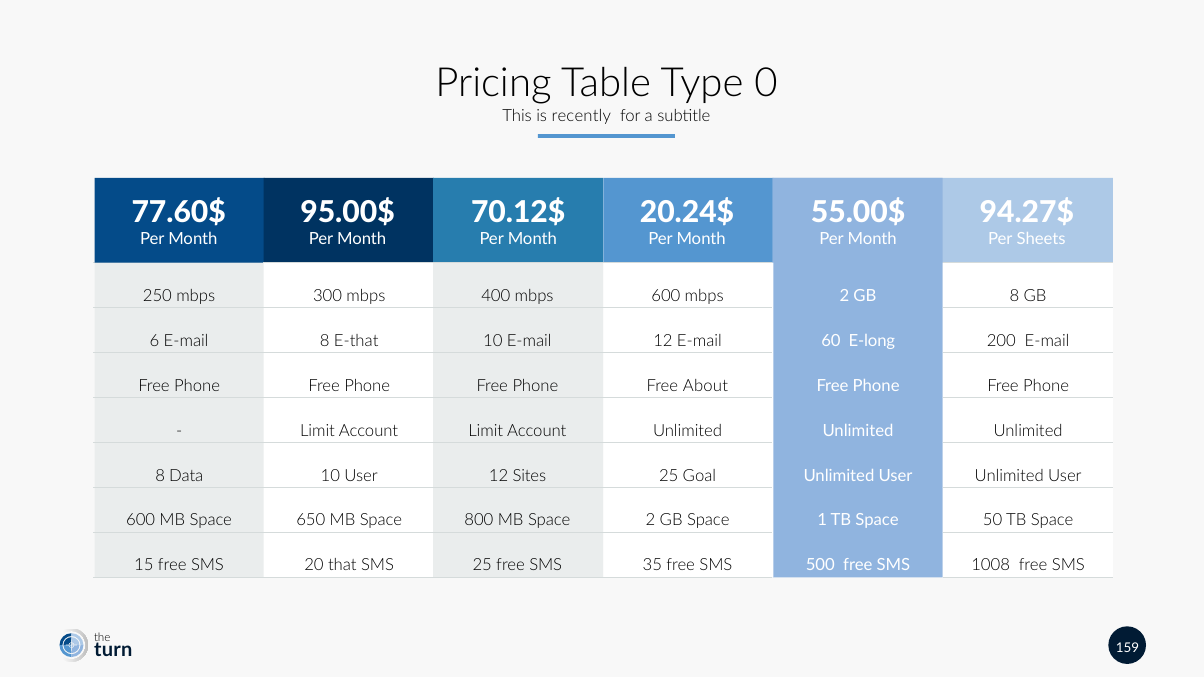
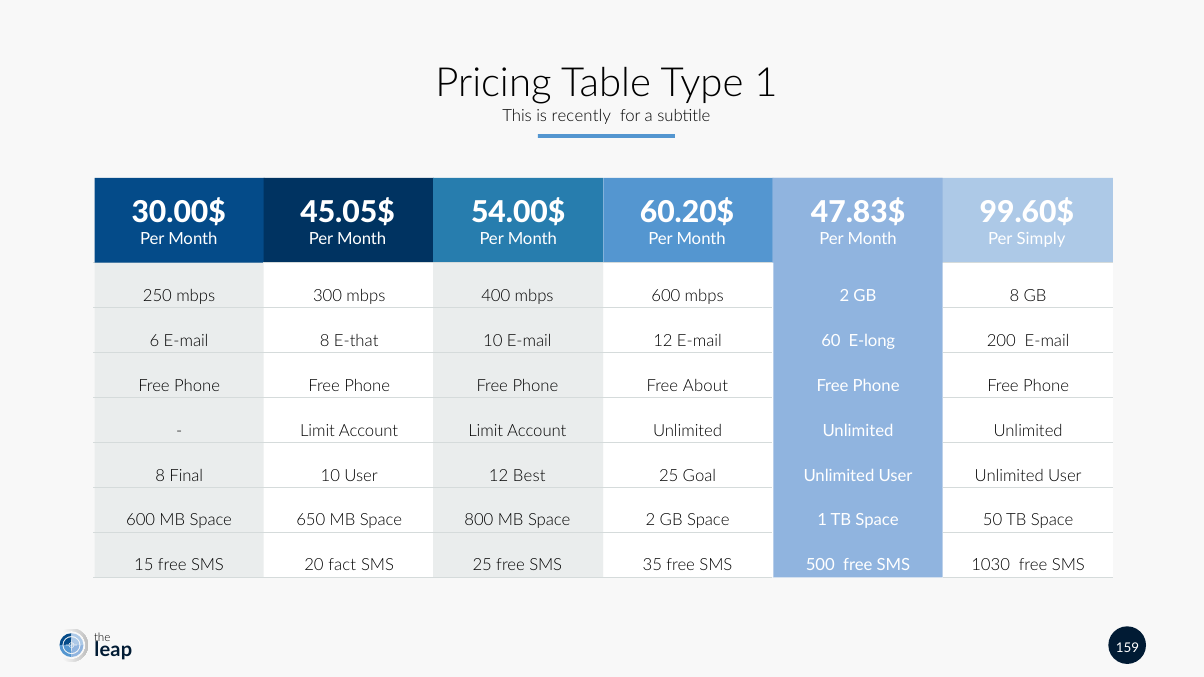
Type 0: 0 -> 1 (766, 83)
77.60$: 77.60$ -> 30.00$ (179, 212)
95.00$: 95.00$ -> 45.05$ (348, 212)
70.12$: 70.12$ -> 54.00$ (518, 212)
20.24$: 20.24$ -> 60.20$ (687, 212)
55.00$: 55.00$ -> 47.83$ (858, 212)
94.27$: 94.27$ -> 99.60$ (1027, 212)
Sheets: Sheets -> Simply (1041, 240)
Data: Data -> Final (186, 476)
Sites: Sites -> Best (529, 476)
that: that -> fact (342, 565)
1008: 1008 -> 1030 (991, 565)
turn: turn -> leap (113, 650)
